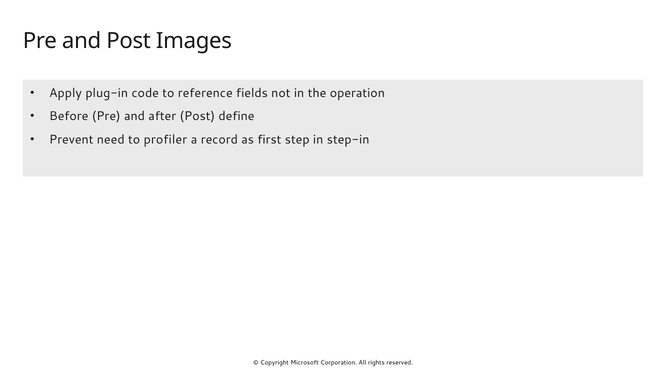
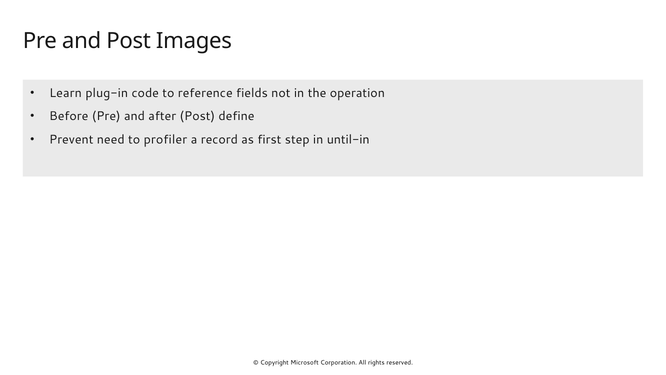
Apply: Apply -> Learn (65, 93)
step-in: step-in -> until-in (348, 140)
